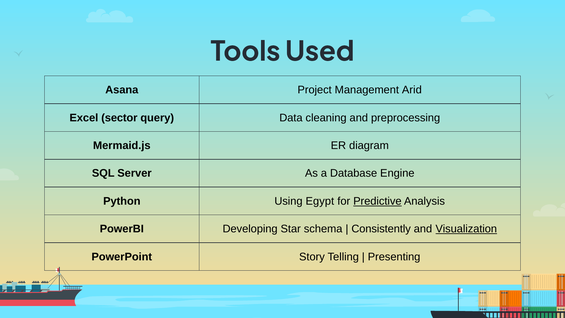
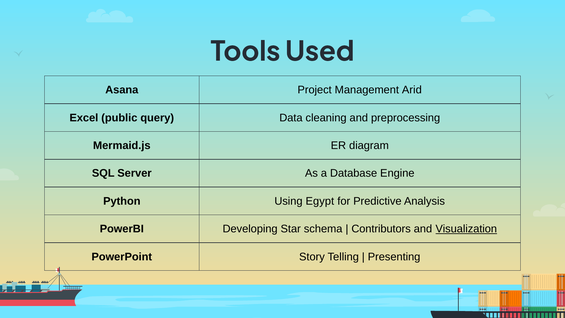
sector: sector -> public (119, 118)
Predictive underline: present -> none (377, 201)
Consistently: Consistently -> Contributors (381, 229)
